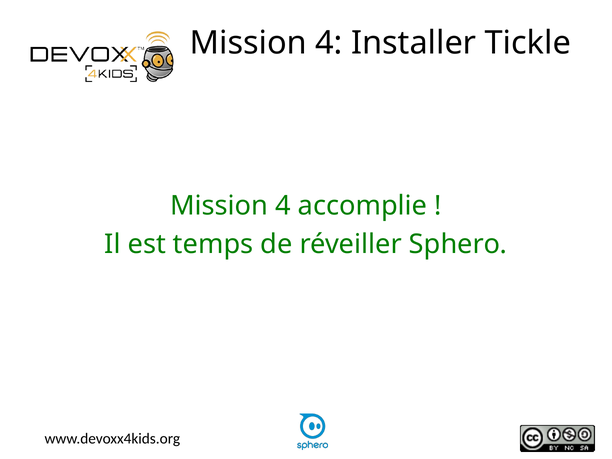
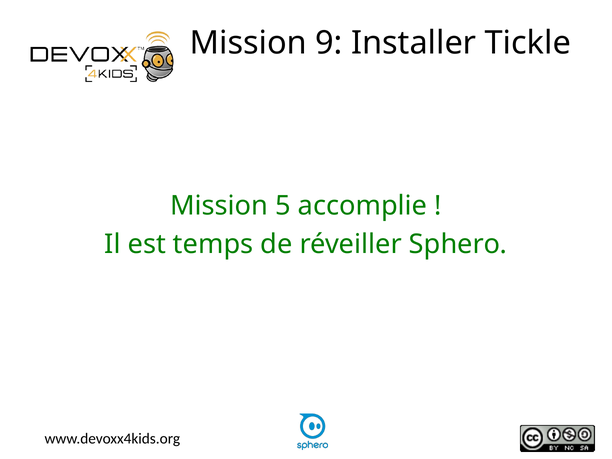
4: 4 -> 9 (329, 43)
4: 4 -> 5 (283, 206)
